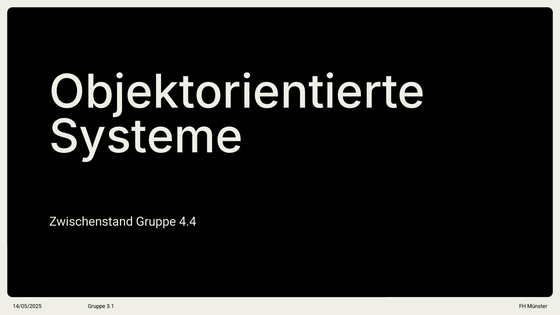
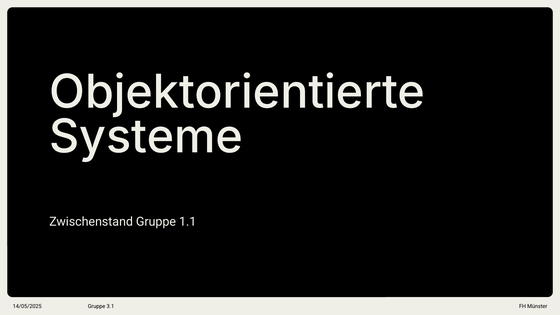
4.4: 4.4 -> 1.1 (188, 222)
